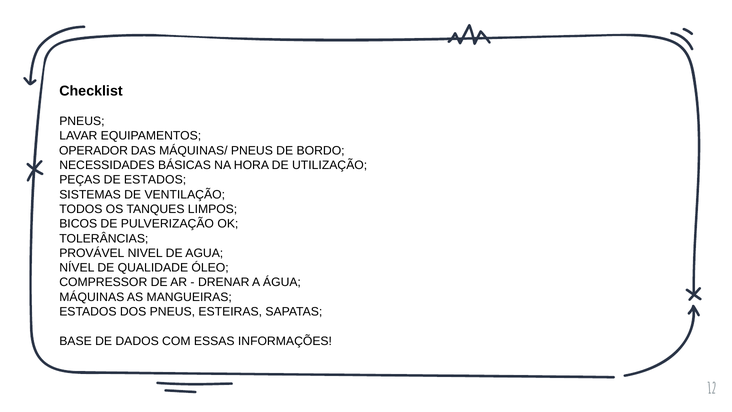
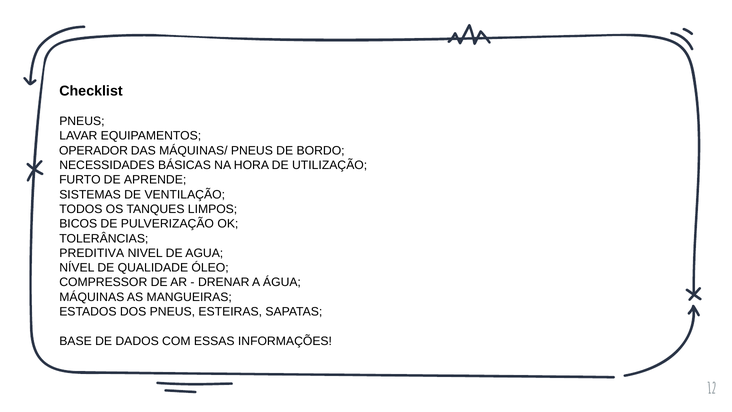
PEÇAS: PEÇAS -> FURTO (80, 180)
DE ESTADOS: ESTADOS -> APRENDE (155, 180)
PROVÁVEL: PROVÁVEL -> PREDITIVA (92, 253)
